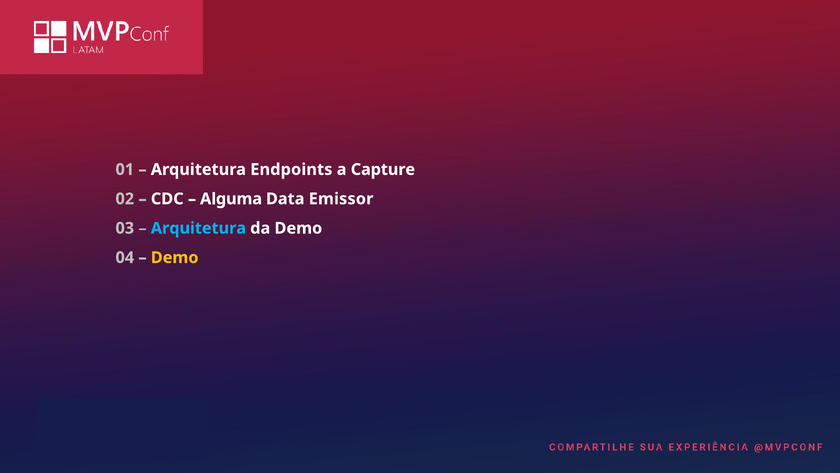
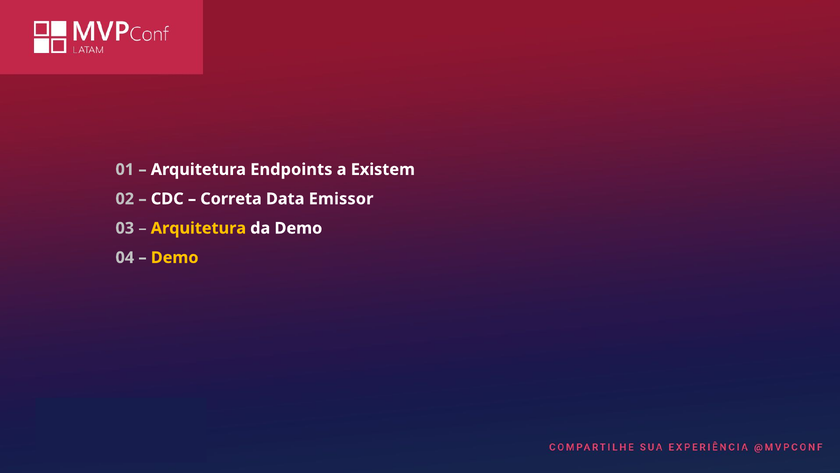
Capture: Capture -> Existem (383, 169)
Alguma: Alguma -> Correta (231, 199)
Arquitetura colour: light blue -> yellow (198, 228)
